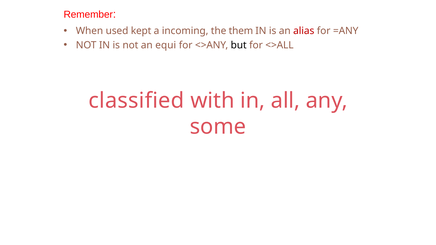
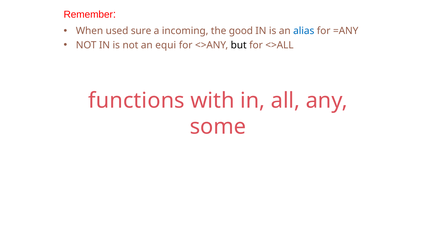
kept: kept -> sure (141, 31)
them: them -> good (241, 31)
alias colour: red -> blue (304, 31)
classified: classified -> functions (136, 101)
